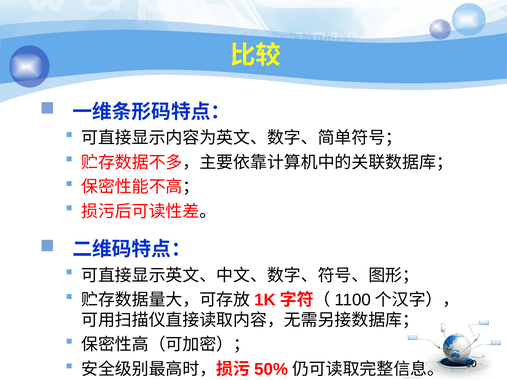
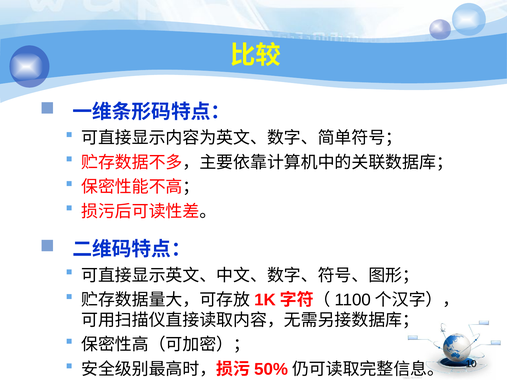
60: 60 -> 10 (471, 364)
